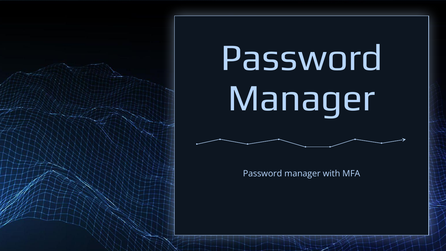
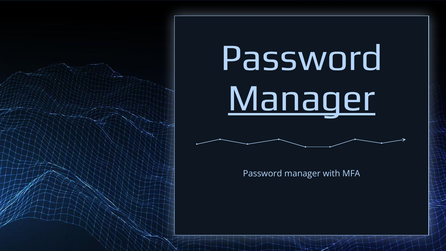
Manager underline: none -> present (302, 98)
